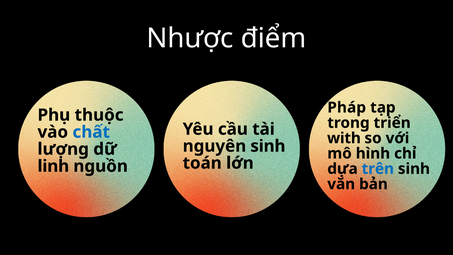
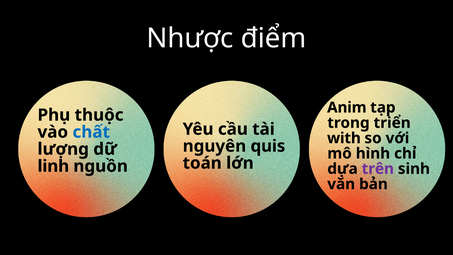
Pháp: Pháp -> Anim (347, 107)
nguyên sinh: sinh -> quis (268, 146)
trên colour: blue -> purple (378, 169)
